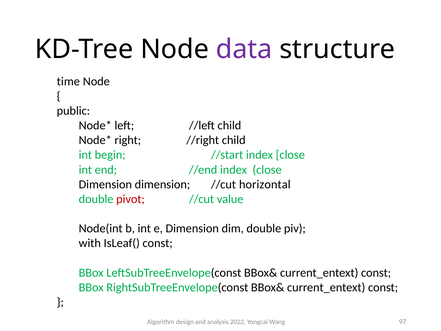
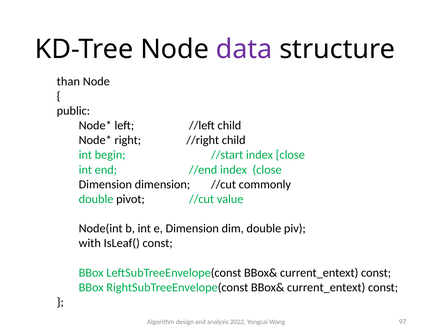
time: time -> than (68, 81)
horizontal: horizontal -> commonly (265, 184)
pivot colour: red -> black (130, 199)
